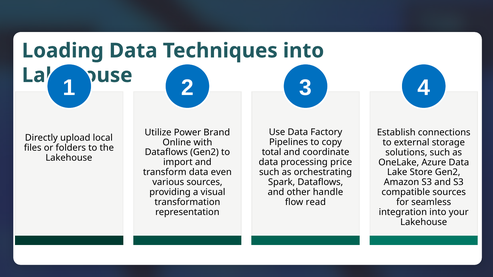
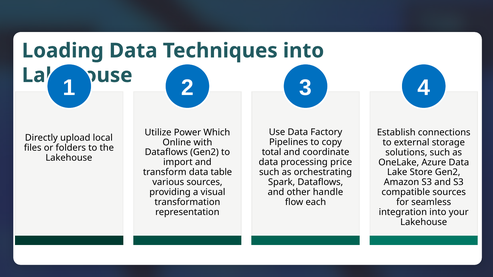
Brand: Brand -> Which (217, 132)
even: even -> table (221, 172)
read: read -> each (316, 202)
